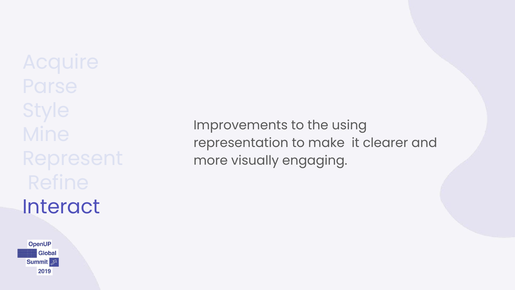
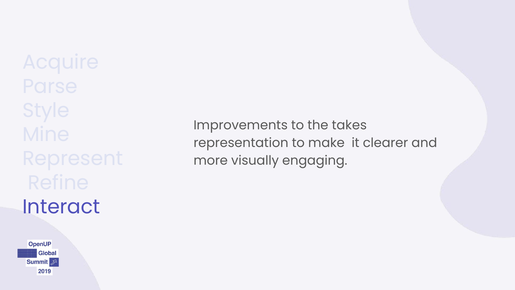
using: using -> takes (349, 125)
